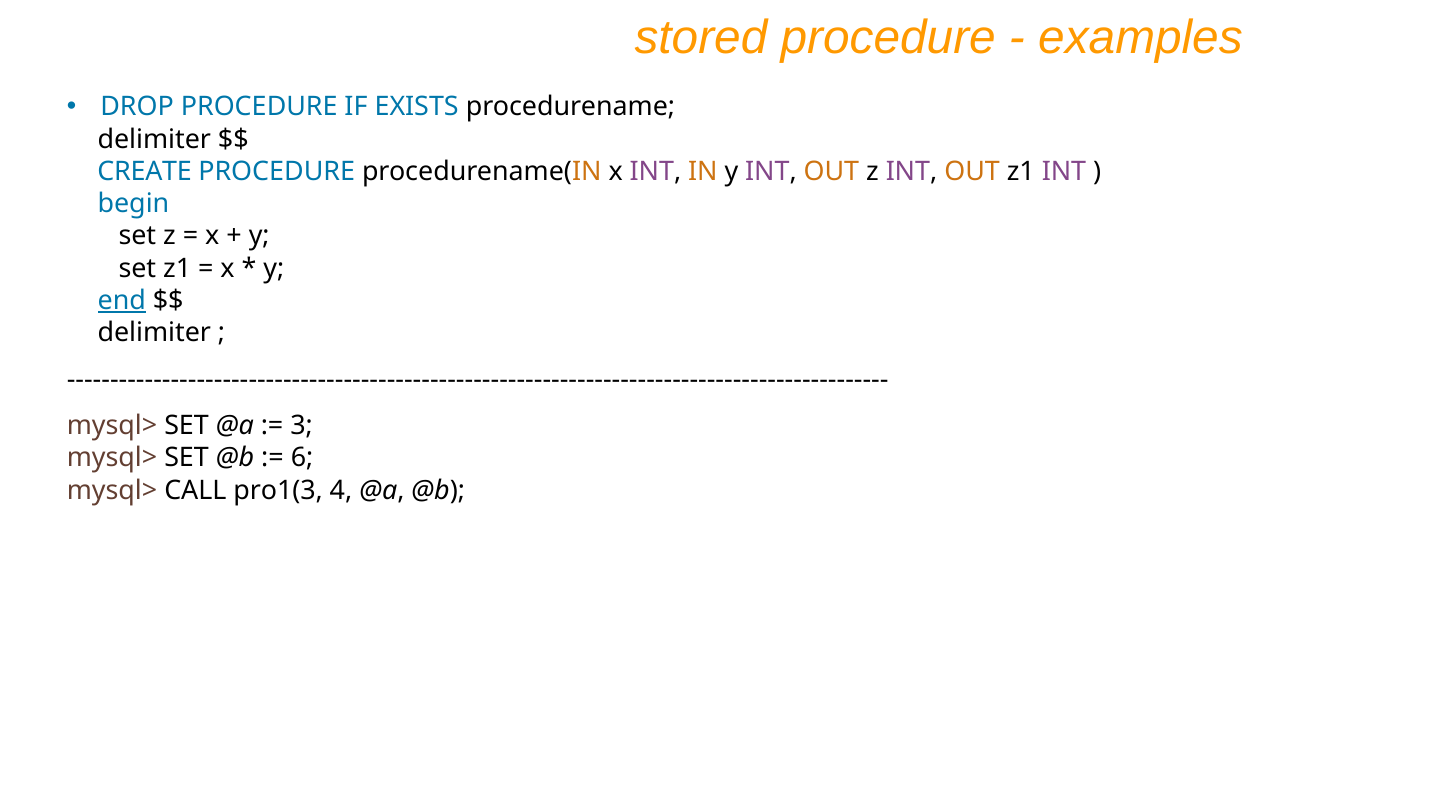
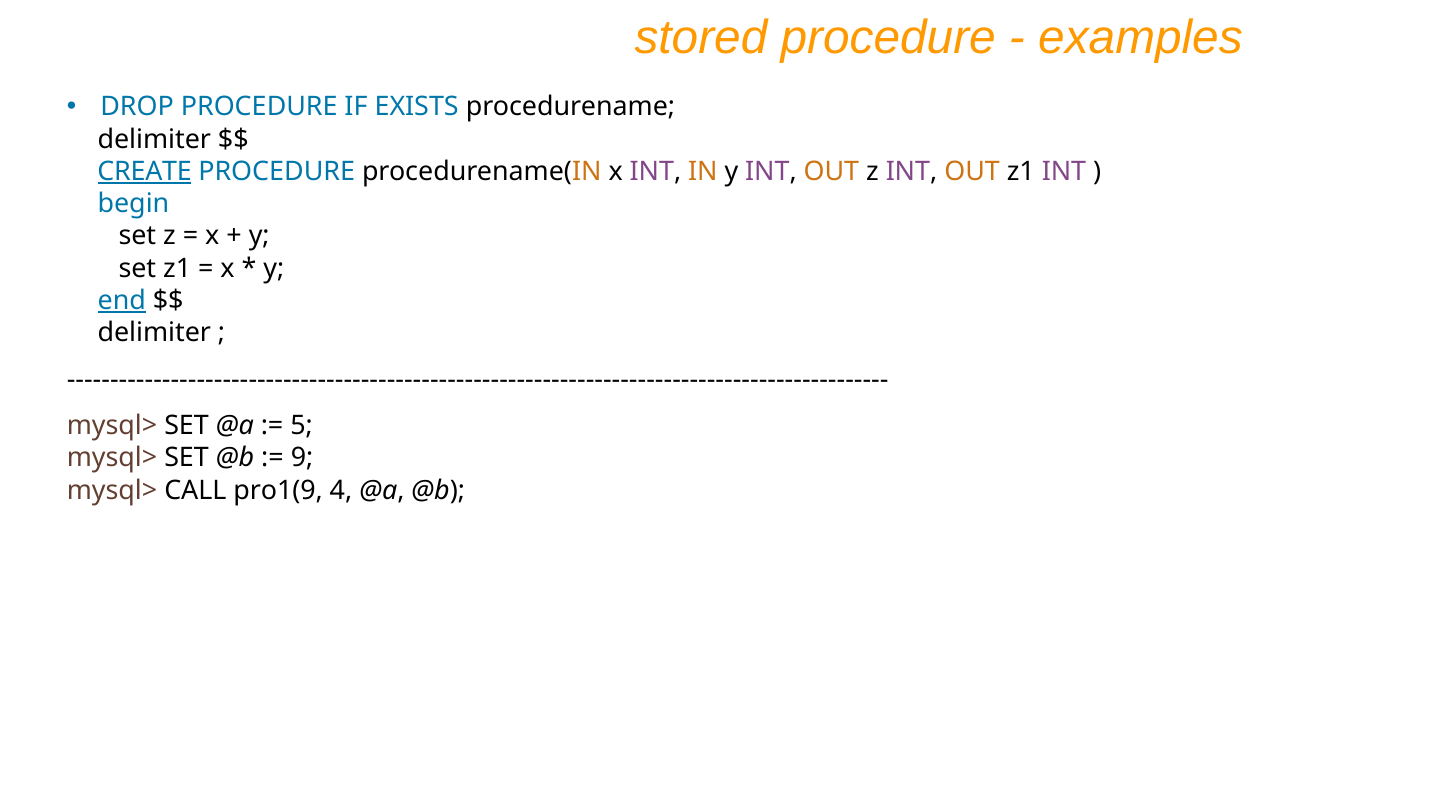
CREATE underline: none -> present (145, 172)
3: 3 -> 5 (302, 426)
6: 6 -> 9 (302, 458)
pro1(3: pro1(3 -> pro1(9 (278, 490)
